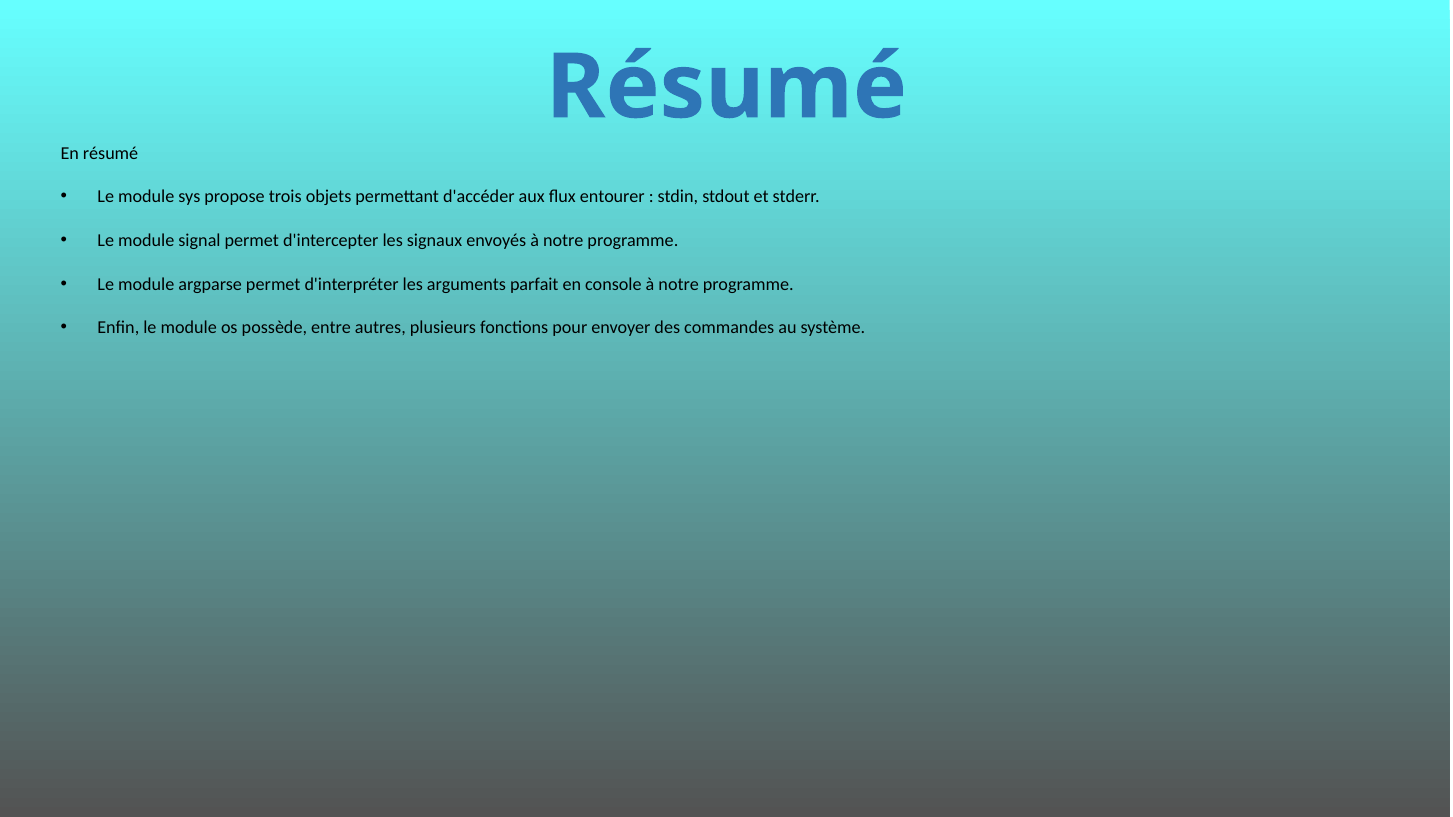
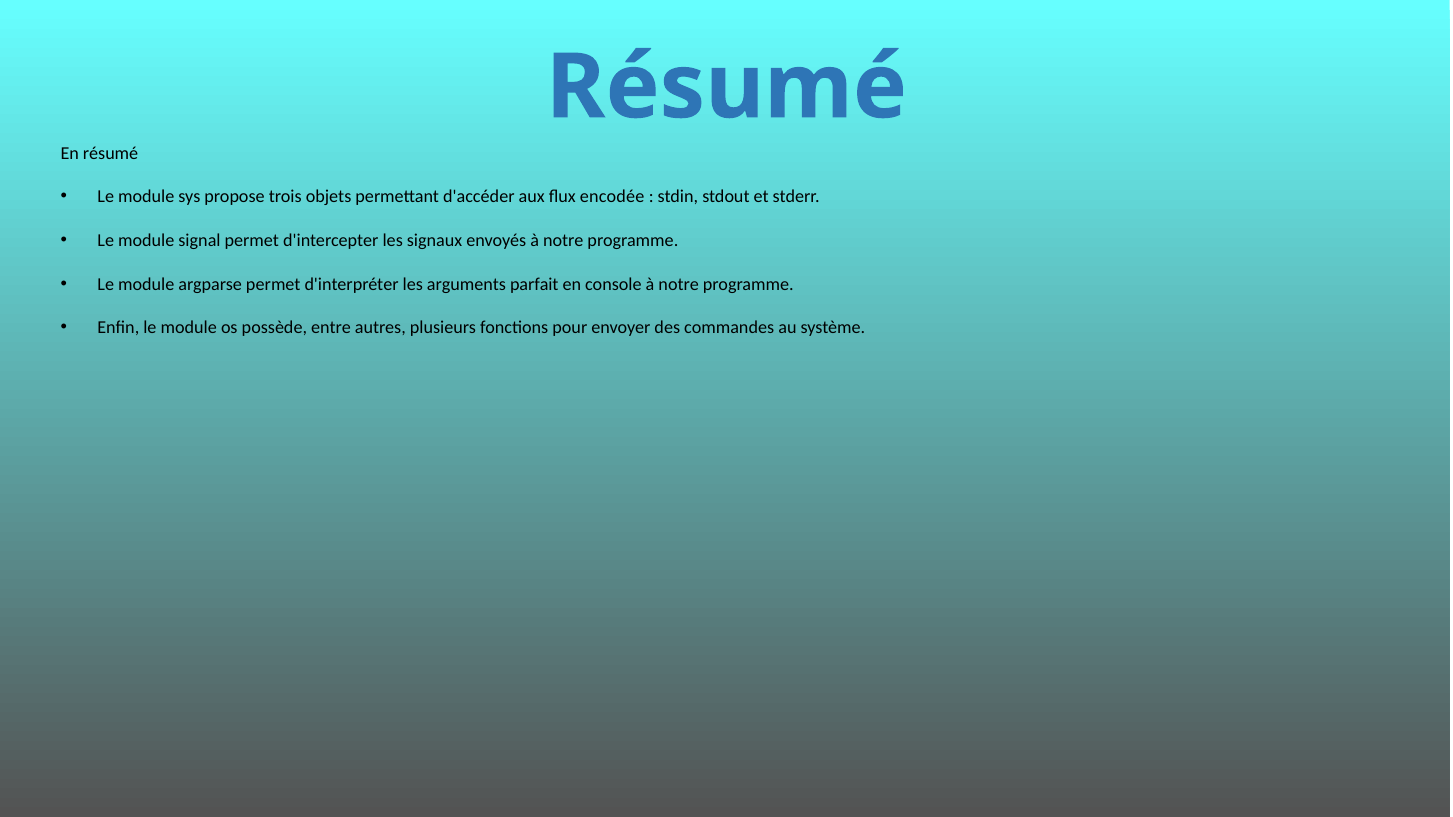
entourer: entourer -> encodée (612, 197)
